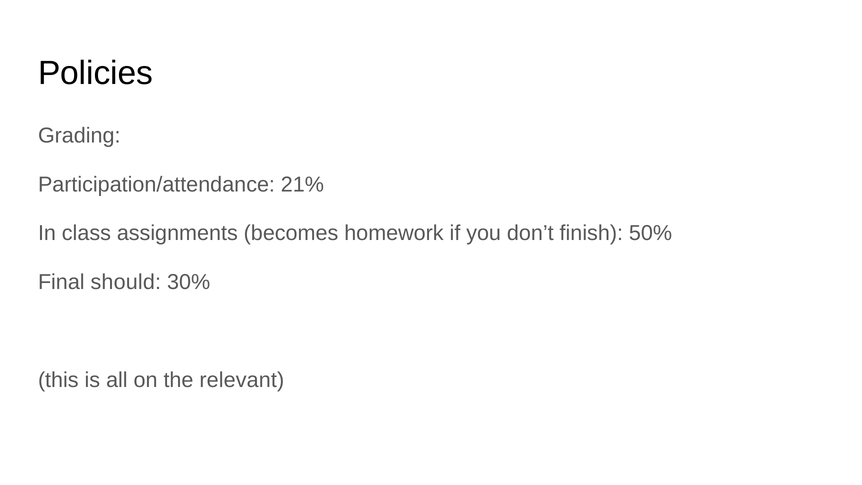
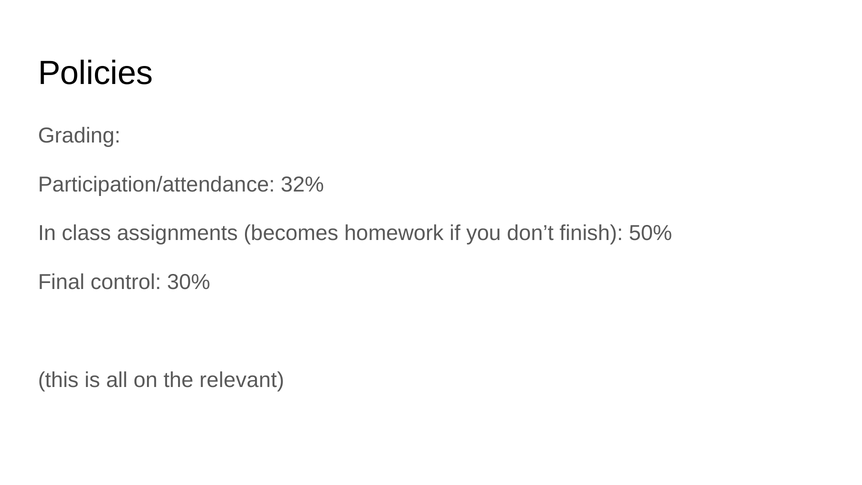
21%: 21% -> 32% (302, 184)
should: should -> control (126, 282)
